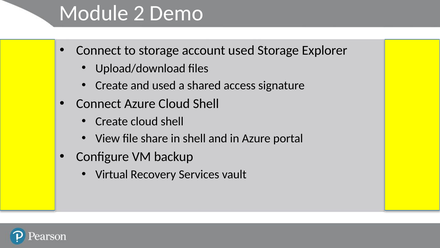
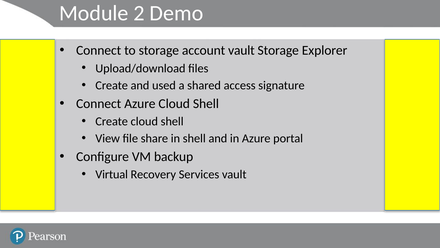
account used: used -> vault (241, 50)
